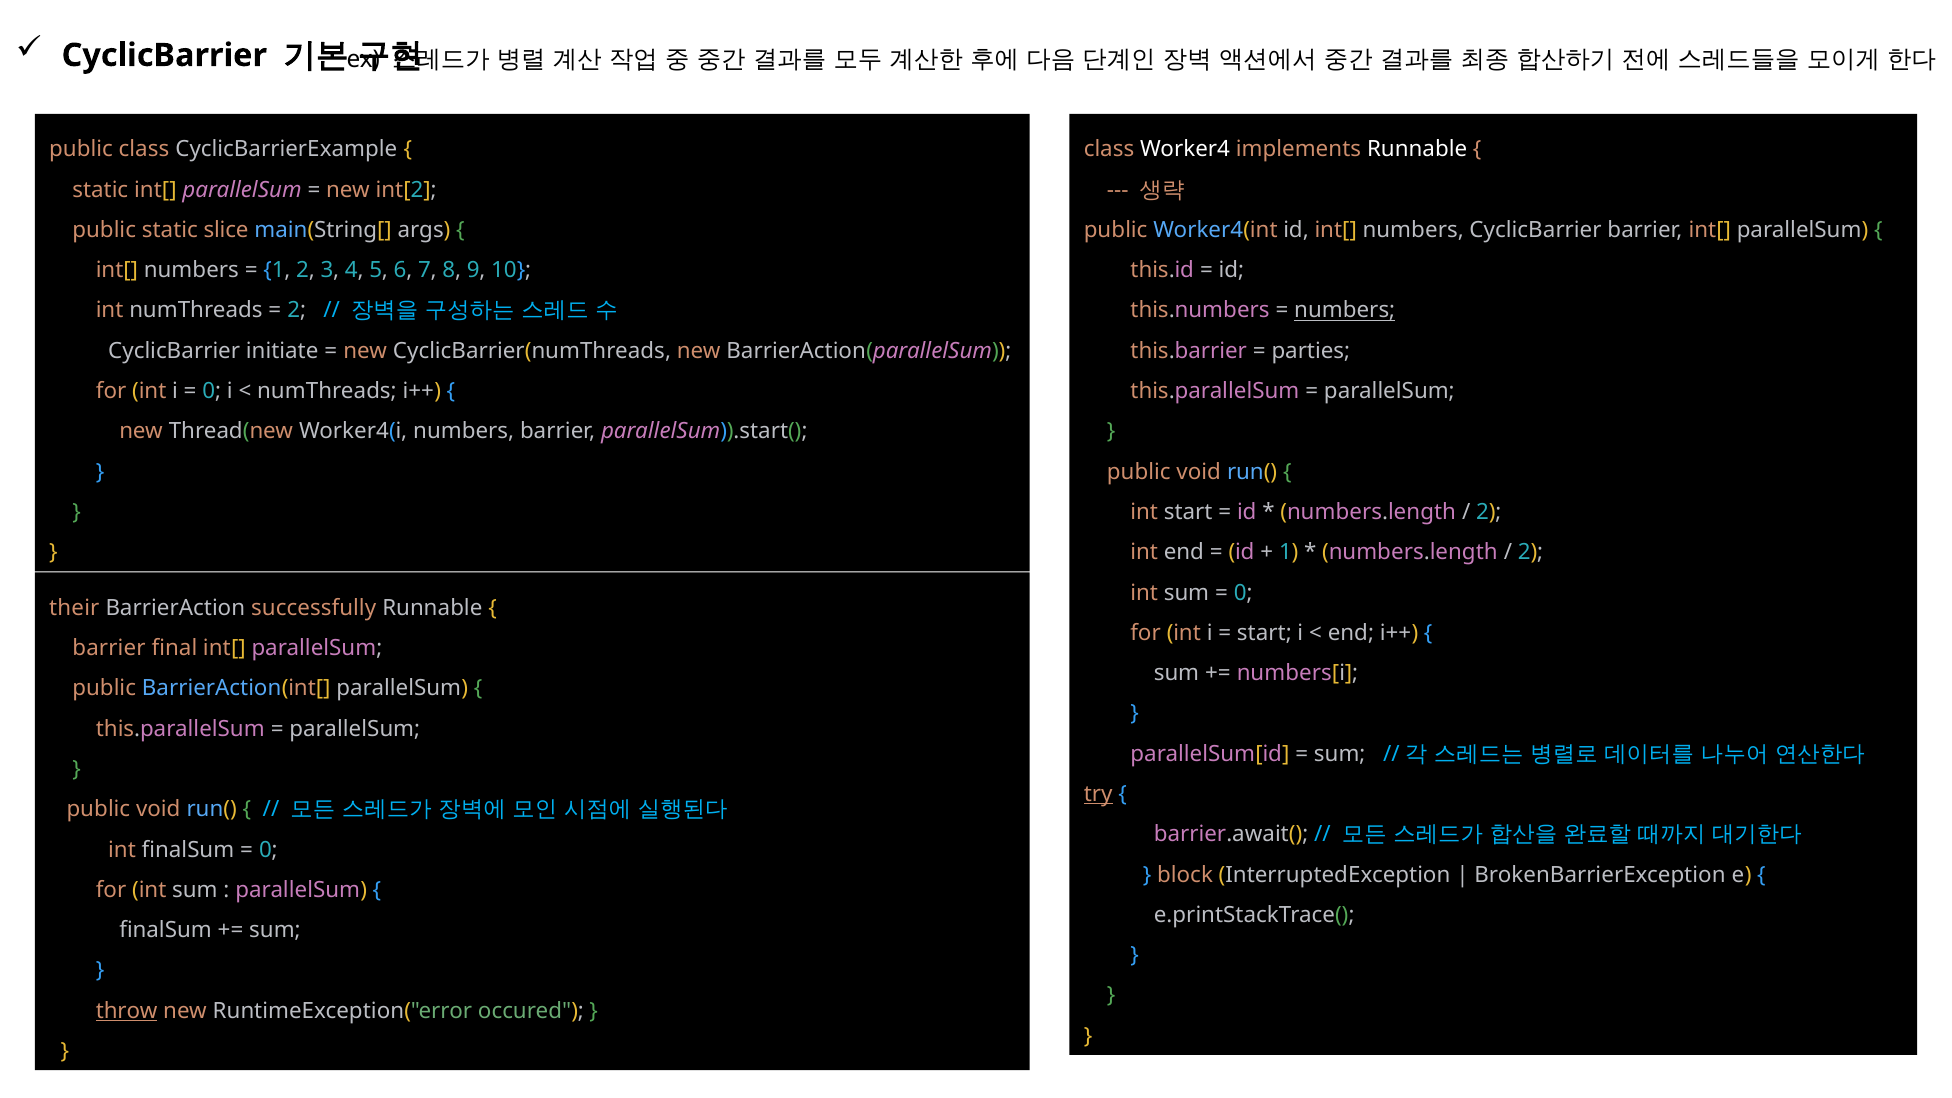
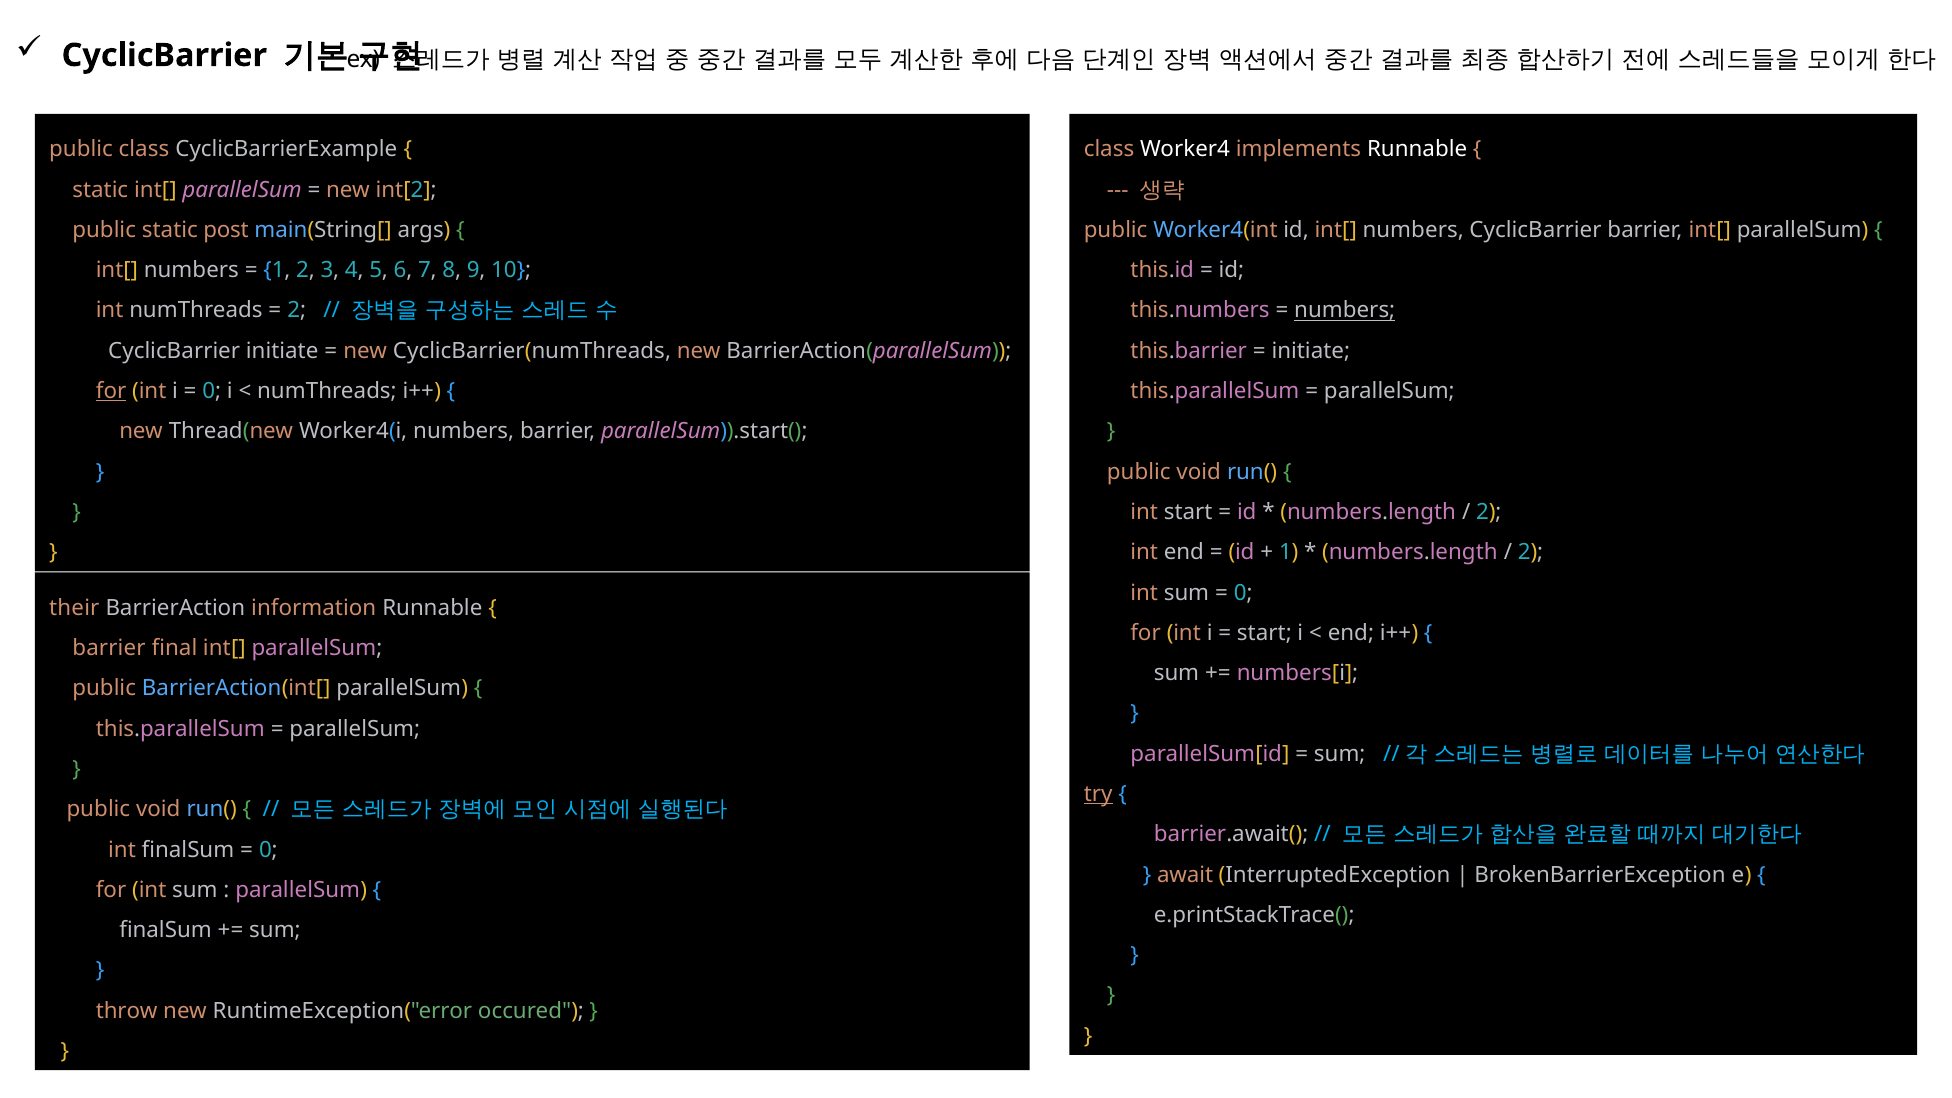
slice: slice -> post (226, 230)
parties: parties -> initiate (1311, 351)
for underline: none -> present (111, 391)
successfully: successfully -> information (314, 608)
block: block -> await (1185, 875)
throw underline: present -> none (127, 1011)
